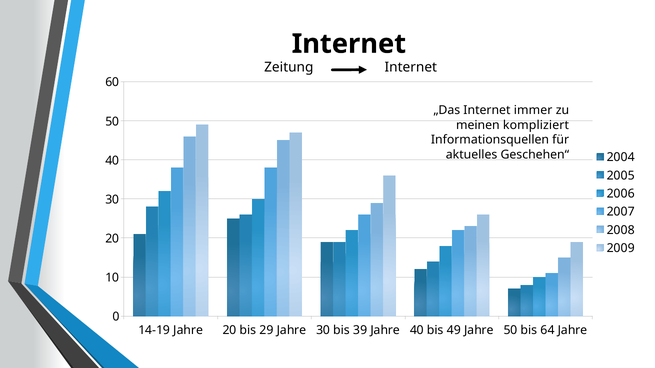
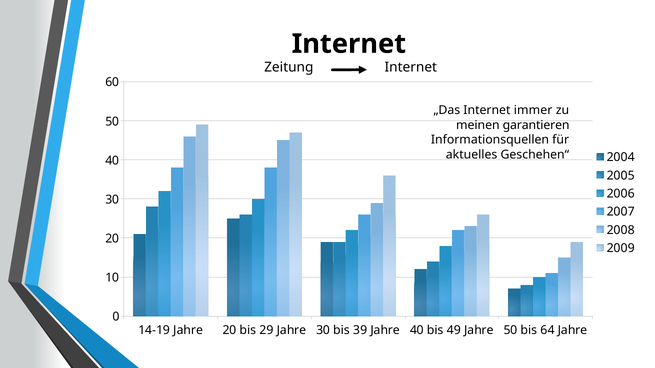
kompliziert: kompliziert -> garantieren (536, 125)
